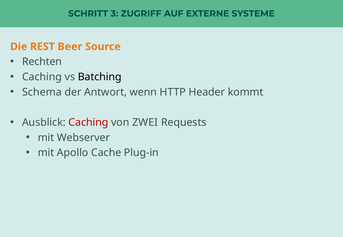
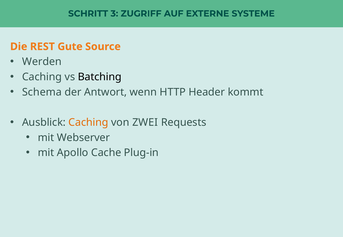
Beer: Beer -> Gute (70, 47)
Rechten: Rechten -> Werden (42, 62)
Caching colour: red -> orange (88, 123)
